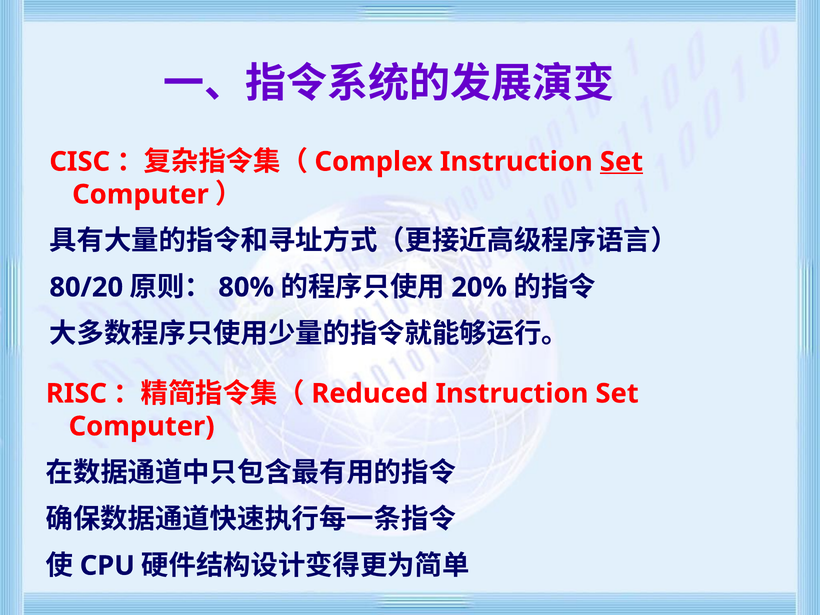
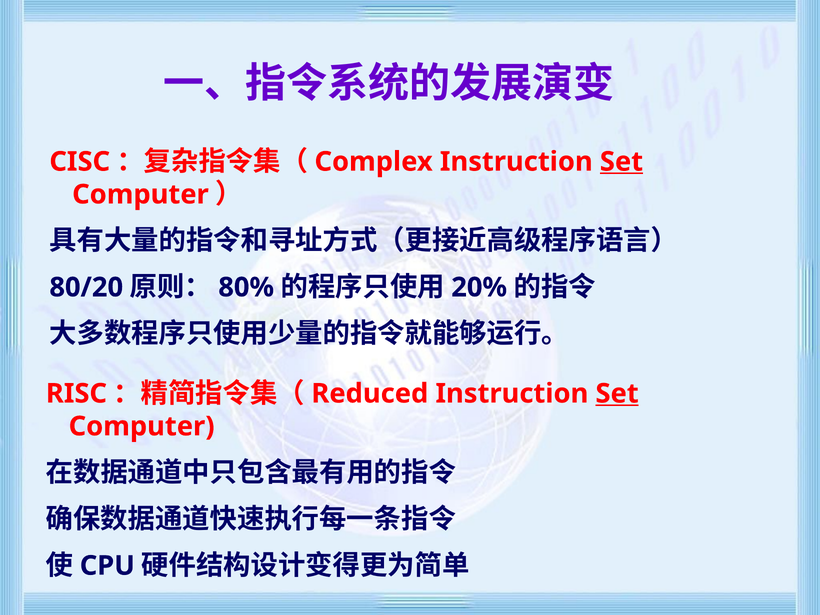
Set underline: none -> present (617, 394)
